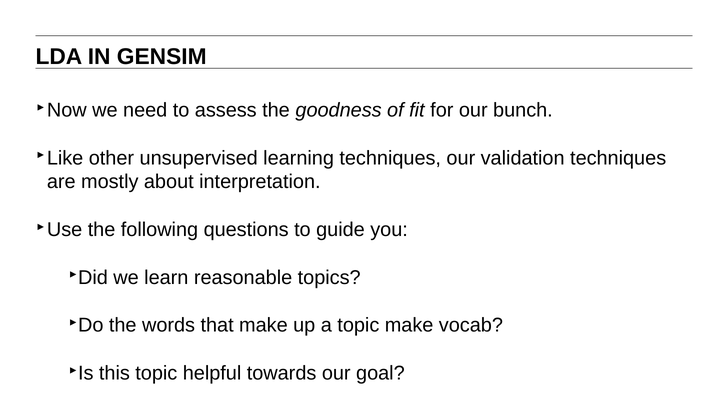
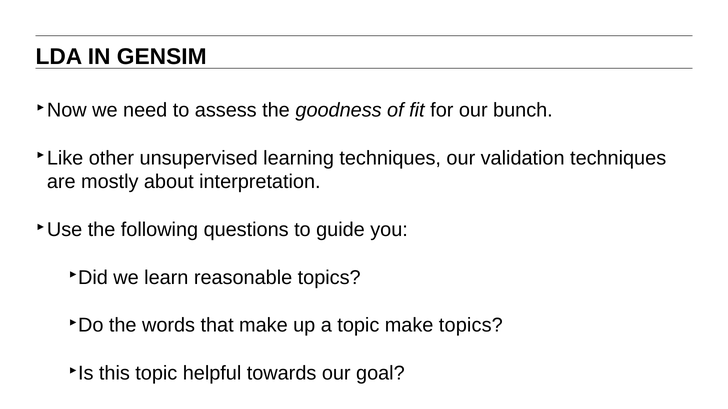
make vocab: vocab -> topics (471, 325)
